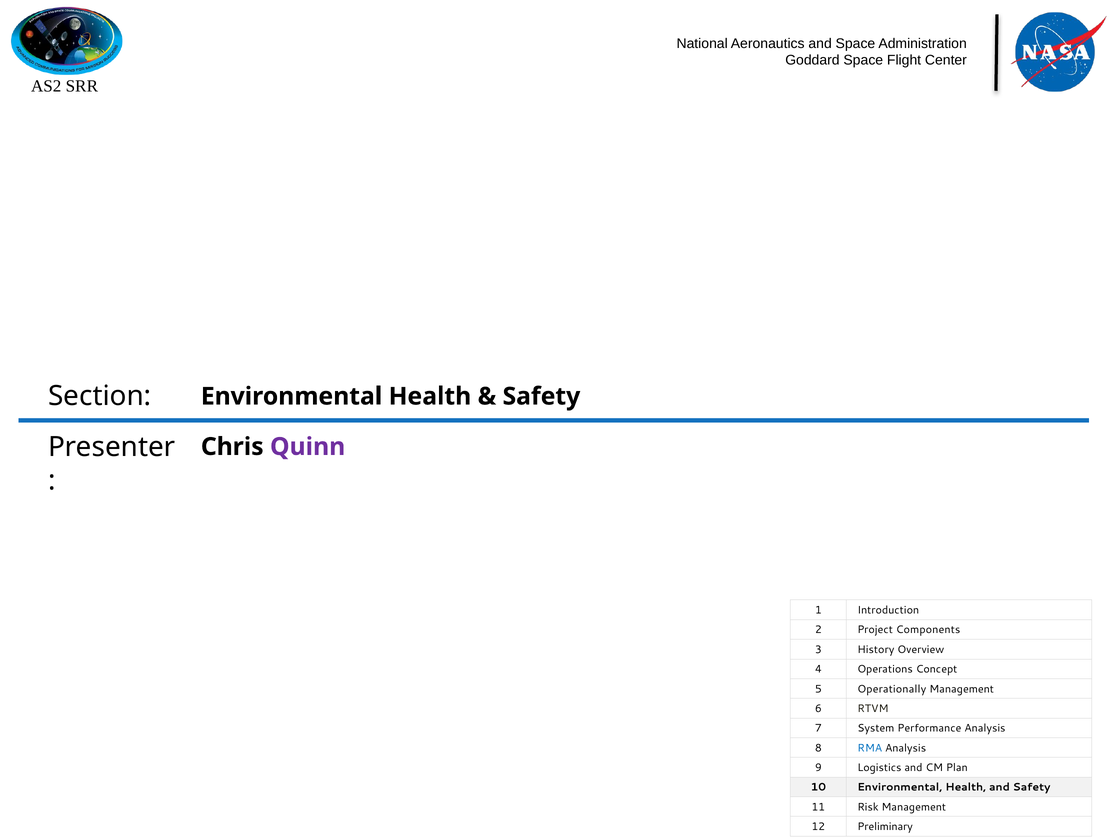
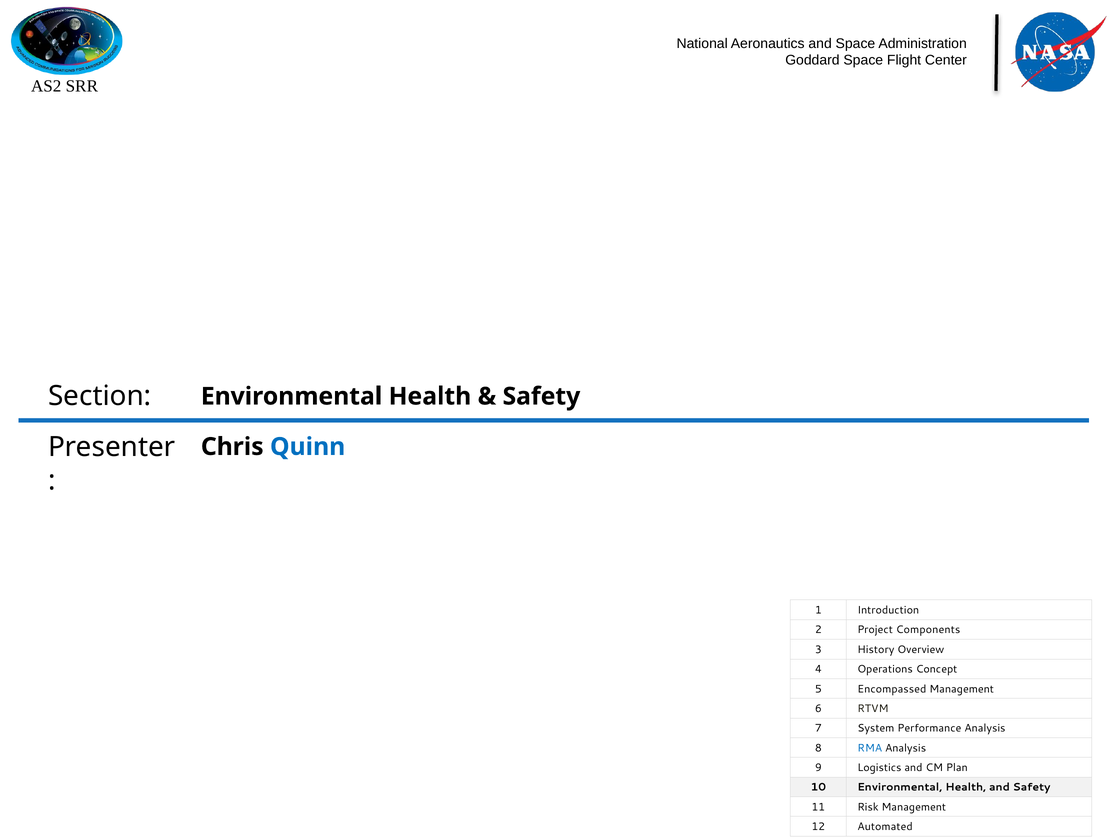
Quinn colour: purple -> blue (308, 447)
Operationally: Operationally -> Encompassed (892, 690)
Preliminary: Preliminary -> Automated (885, 827)
